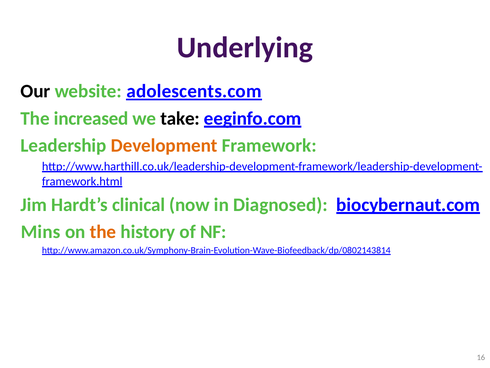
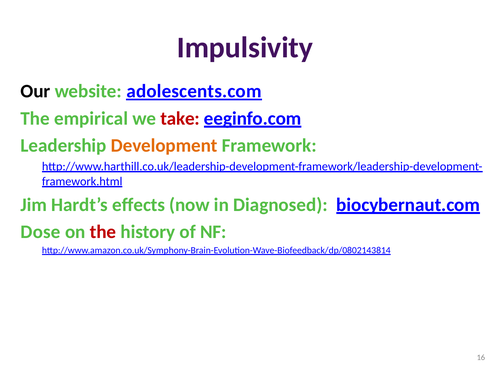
Underlying: Underlying -> Impulsivity (245, 47)
increased: increased -> empirical (91, 118)
take colour: black -> red (180, 118)
clinical: clinical -> effects (139, 204)
Mins: Mins -> Dose (41, 232)
the colour: orange -> red (103, 232)
